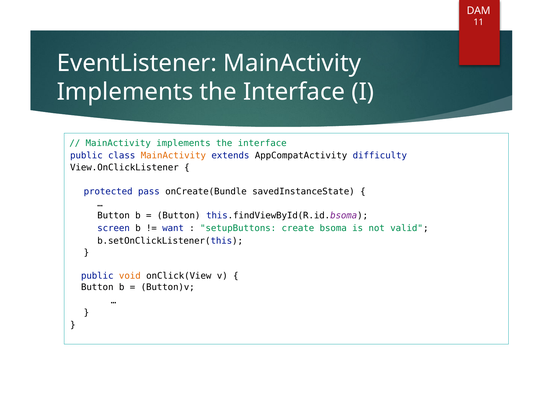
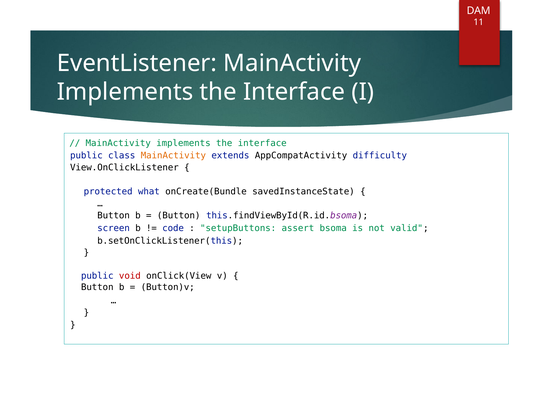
pass: pass -> what (149, 192)
want: want -> code (173, 228)
create: create -> assert (298, 228)
void colour: orange -> red (130, 276)
